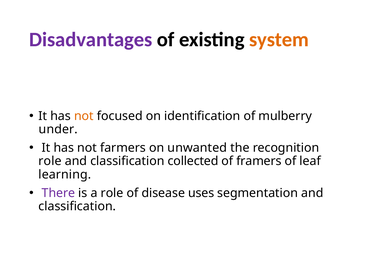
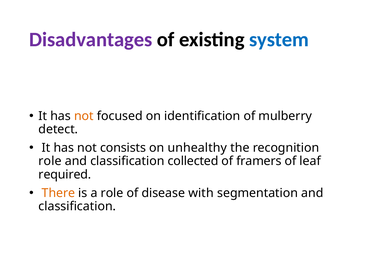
system colour: orange -> blue (279, 40)
under: under -> detect (58, 129)
farmers: farmers -> consists (123, 148)
unwanted: unwanted -> unhealthy (197, 148)
learning: learning -> required (65, 175)
There colour: purple -> orange (58, 193)
uses: uses -> with (201, 193)
